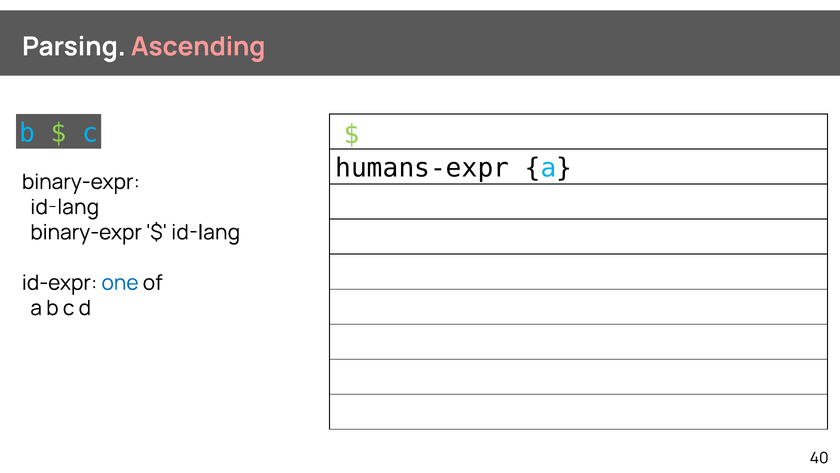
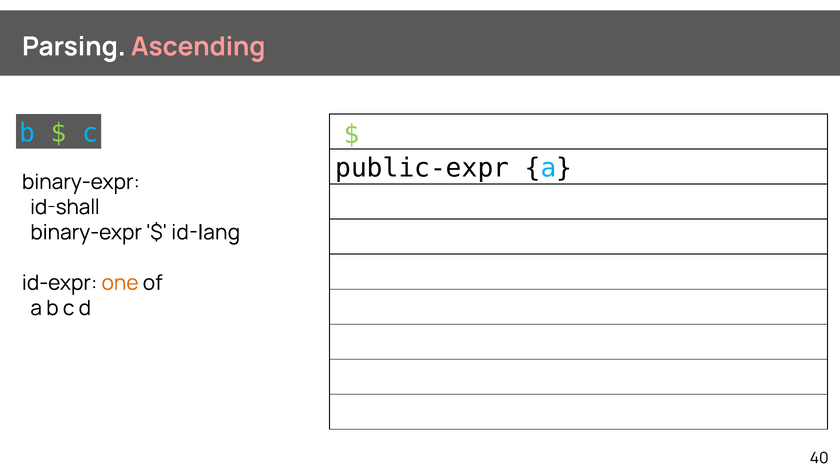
humans-expr: humans-expr -> public-expr (422, 168)
id-lang: id-lang -> id-shall (65, 207)
one colour: blue -> orange (120, 283)
